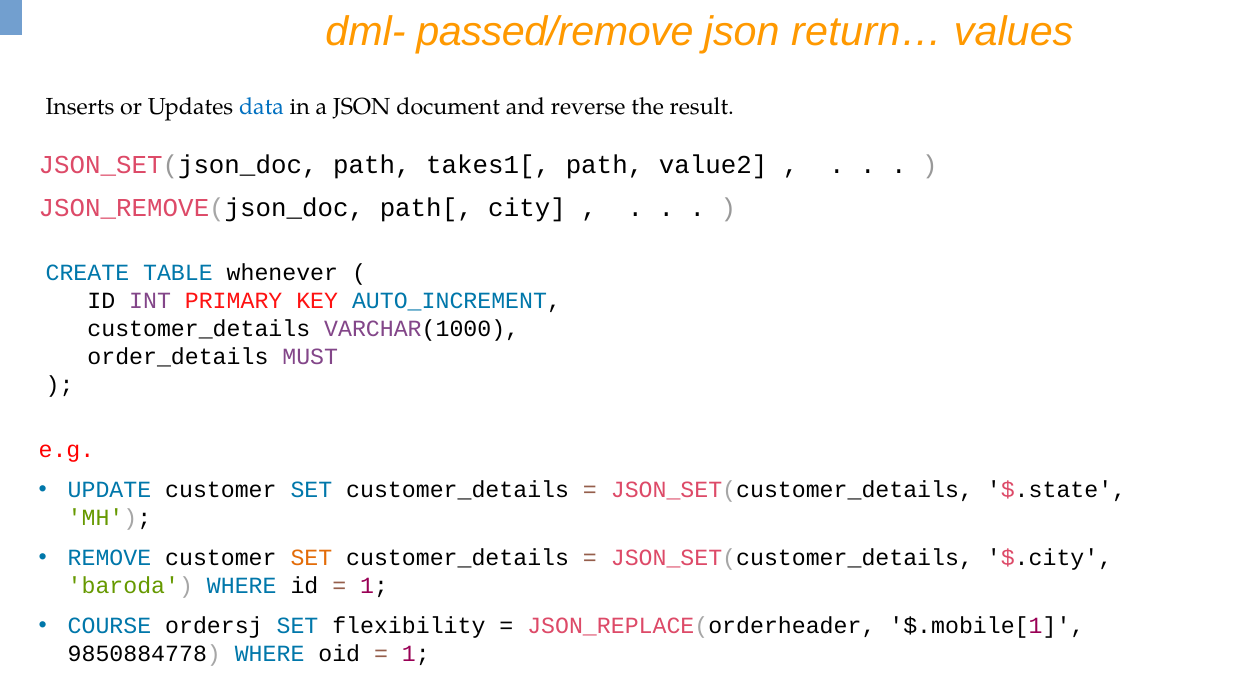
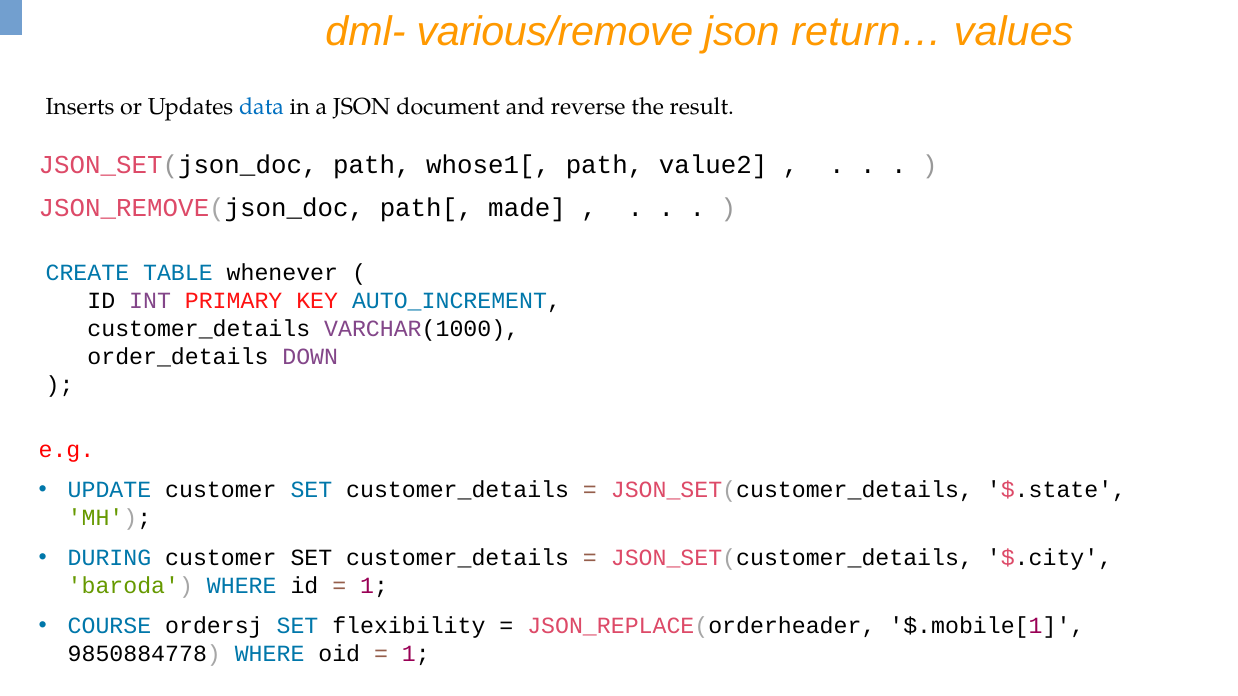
passed/remove: passed/remove -> various/remove (555, 32)
takes1[: takes1[ -> whose1[ (488, 165)
city: city -> made (527, 209)
MUST: MUST -> DOWN (310, 357)
REMOVE: REMOVE -> DURING (109, 559)
SET colour: orange -> black (311, 559)
